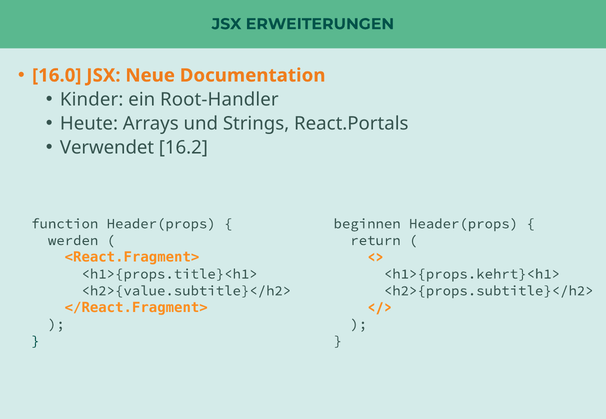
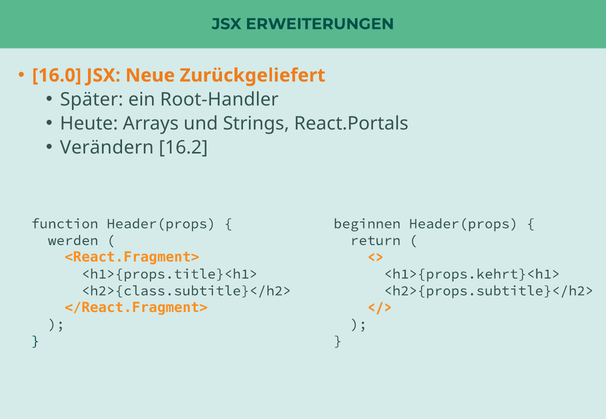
Documentation: Documentation -> Zurückgeliefert (253, 76)
Kinder: Kinder -> Später (92, 100)
Verwendet: Verwendet -> Verändern (107, 148)
<h2>{value.subtitle}</h2>: <h2>{value.subtitle}</h2> -> <h2>{class.subtitle}</h2> (186, 291)
